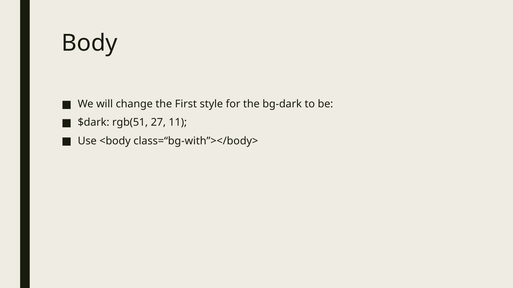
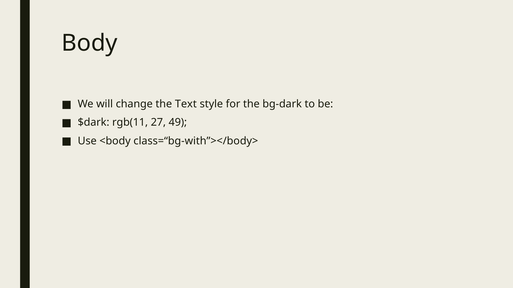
First: First -> Text (186, 104)
rgb(51: rgb(51 -> rgb(11 (130, 123)
11: 11 -> 49 (178, 123)
